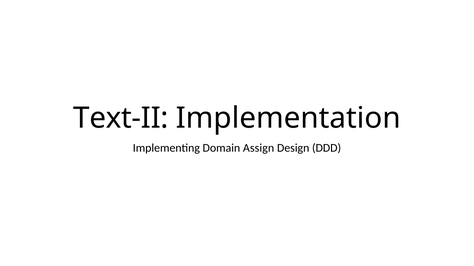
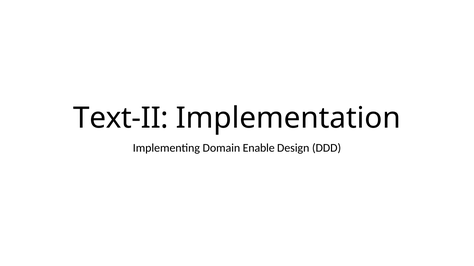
Assign: Assign -> Enable (259, 148)
